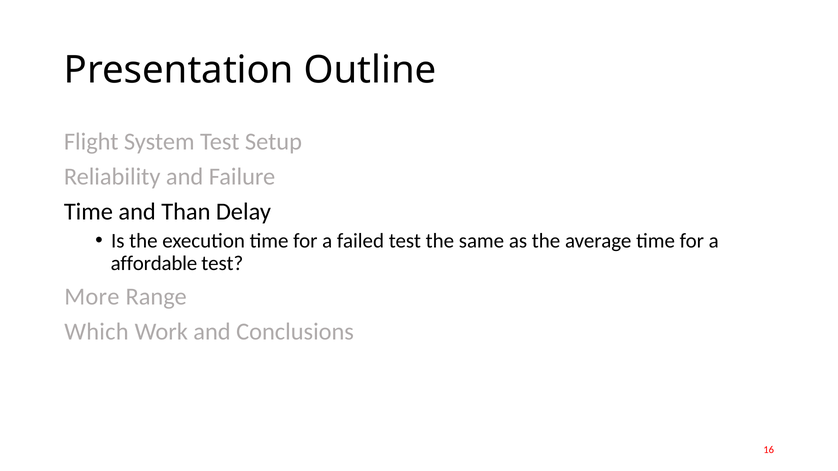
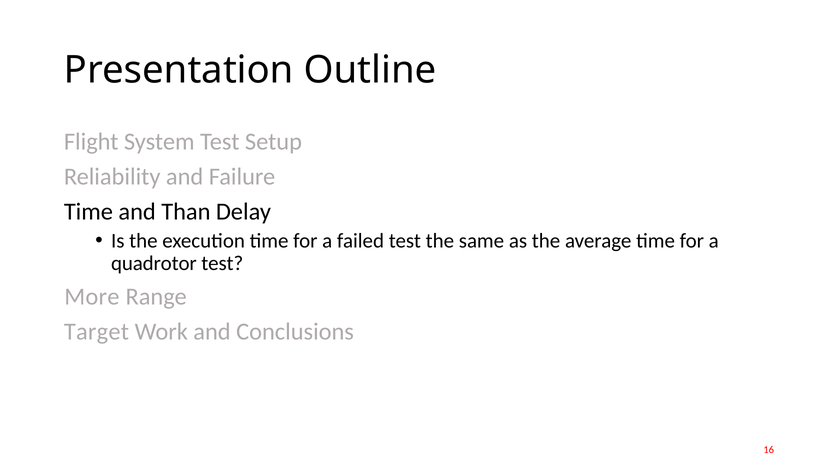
affordable: affordable -> quadrotor (154, 263)
Which: Which -> Target (96, 332)
